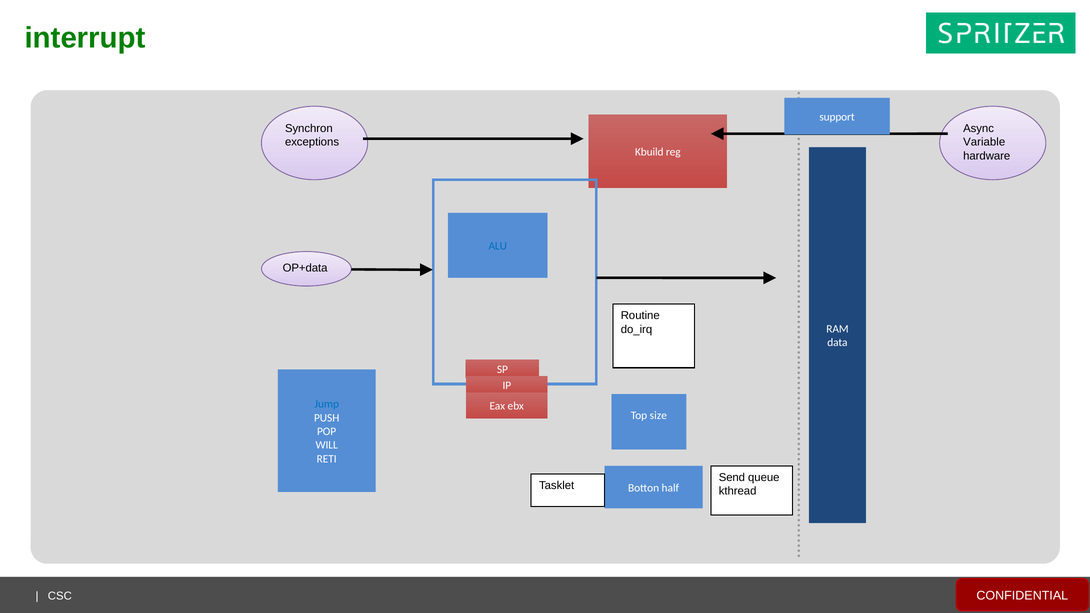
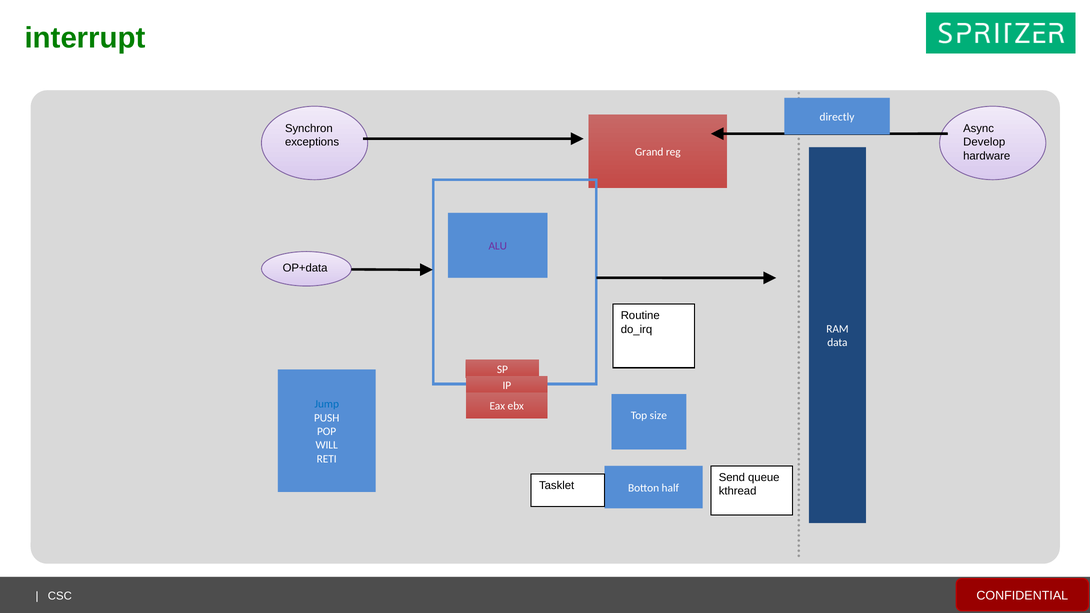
support: support -> directly (837, 117)
Variable: Variable -> Develop (984, 142)
Kbuild: Kbuild -> Grand (649, 152)
ALU colour: blue -> purple (498, 246)
